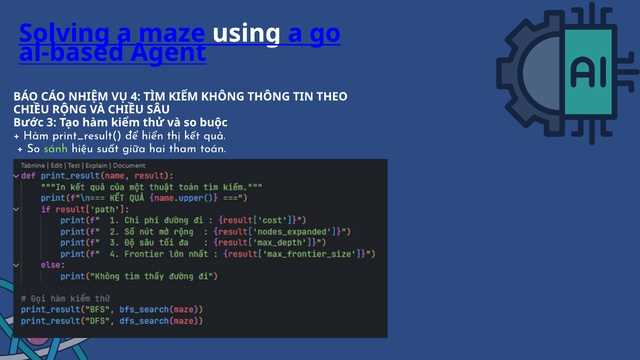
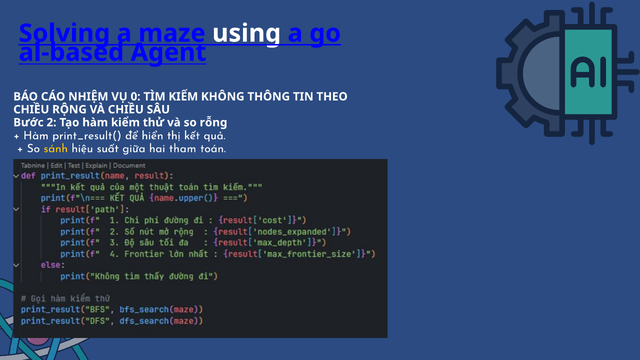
4: 4 -> 0 (136, 97)
3: 3 -> 2 (51, 122)
buộc: buộc -> rỗng (214, 122)
sánh colour: light green -> yellow (56, 148)
